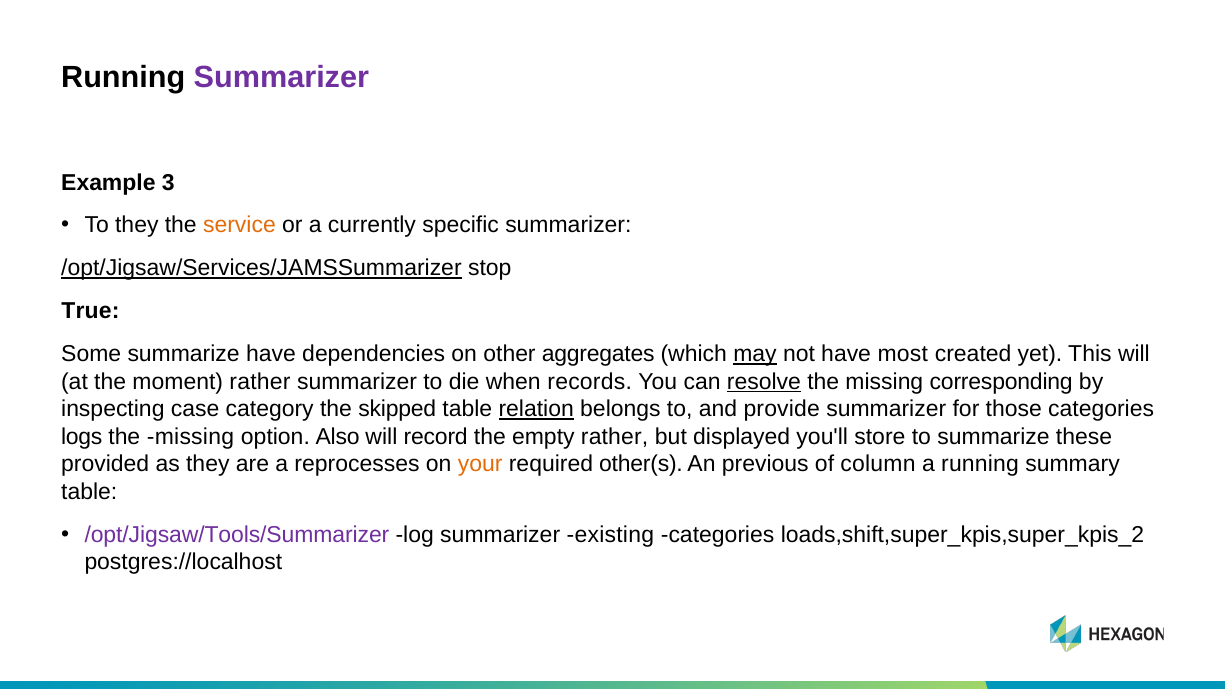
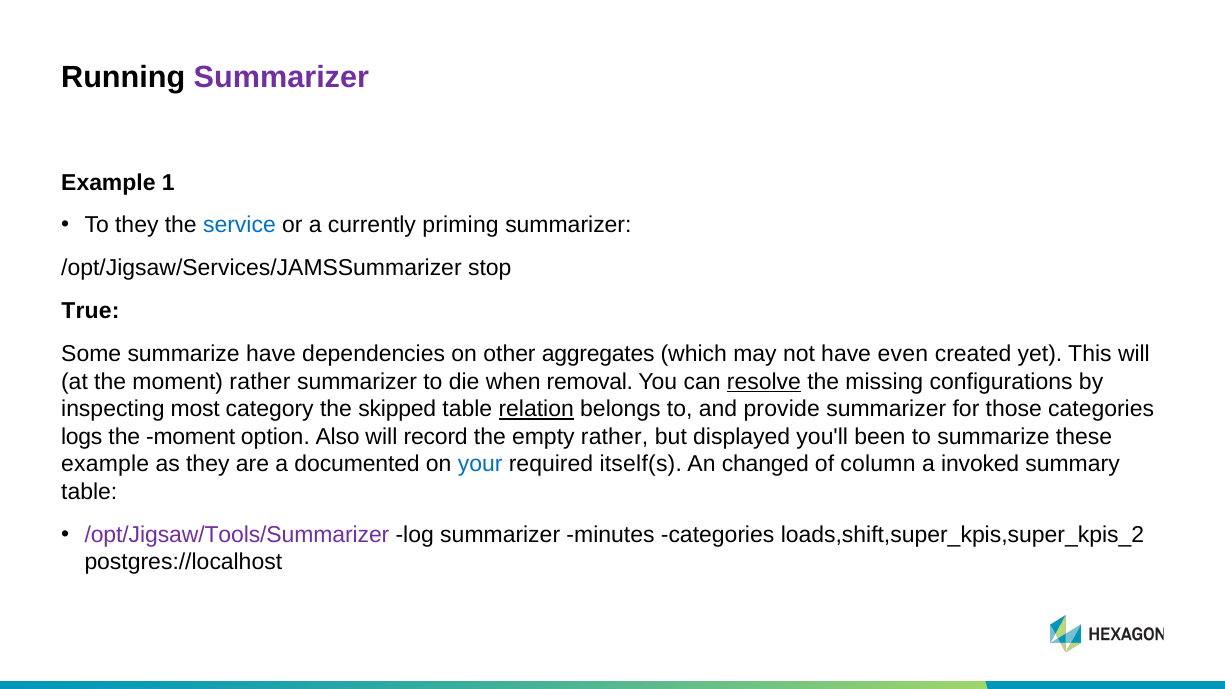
3: 3 -> 1 (168, 182)
service colour: orange -> blue (239, 225)
specific: specific -> priming (461, 225)
/opt/Jigsaw/Services/JAMSSummarizer underline: present -> none (261, 268)
may underline: present -> none (755, 354)
most: most -> even (903, 354)
records: records -> removal (590, 382)
corresponding: corresponding -> configurations (1001, 382)
case: case -> most (195, 409)
missing: missing -> moment (191, 437)
store: store -> been (880, 437)
provided: provided -> example (105, 464)
reprocesses: reprocesses -> documented (357, 464)
your colour: orange -> blue (480, 464)
other(s: other(s -> itself(s (641, 464)
previous: previous -> changed (765, 464)
a running: running -> invoked (980, 464)
existing: existing -> minutes (610, 535)
